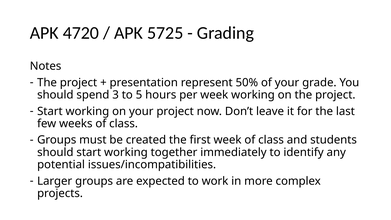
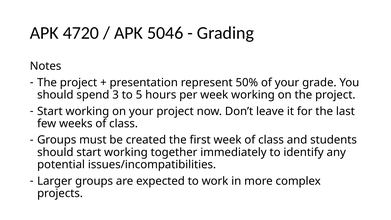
5725: 5725 -> 5046 (165, 33)
